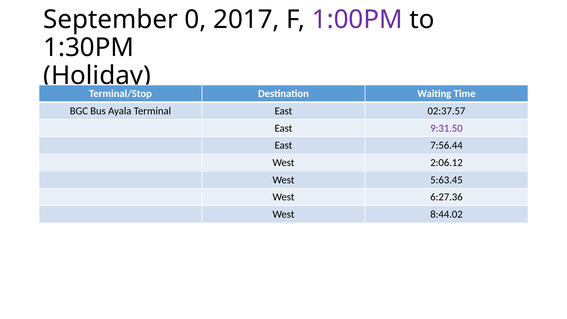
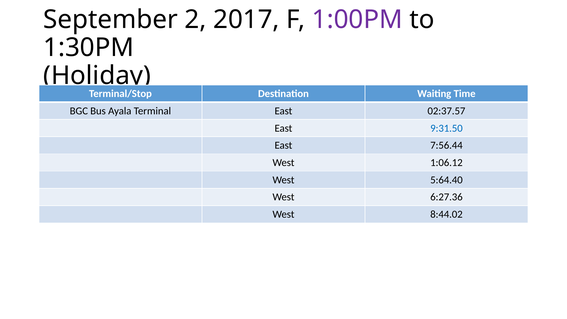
0: 0 -> 2 (195, 20)
9:31.50 colour: purple -> blue (446, 128)
2:06.12: 2:06.12 -> 1:06.12 (446, 163)
5:63.45: 5:63.45 -> 5:64.40 (446, 180)
